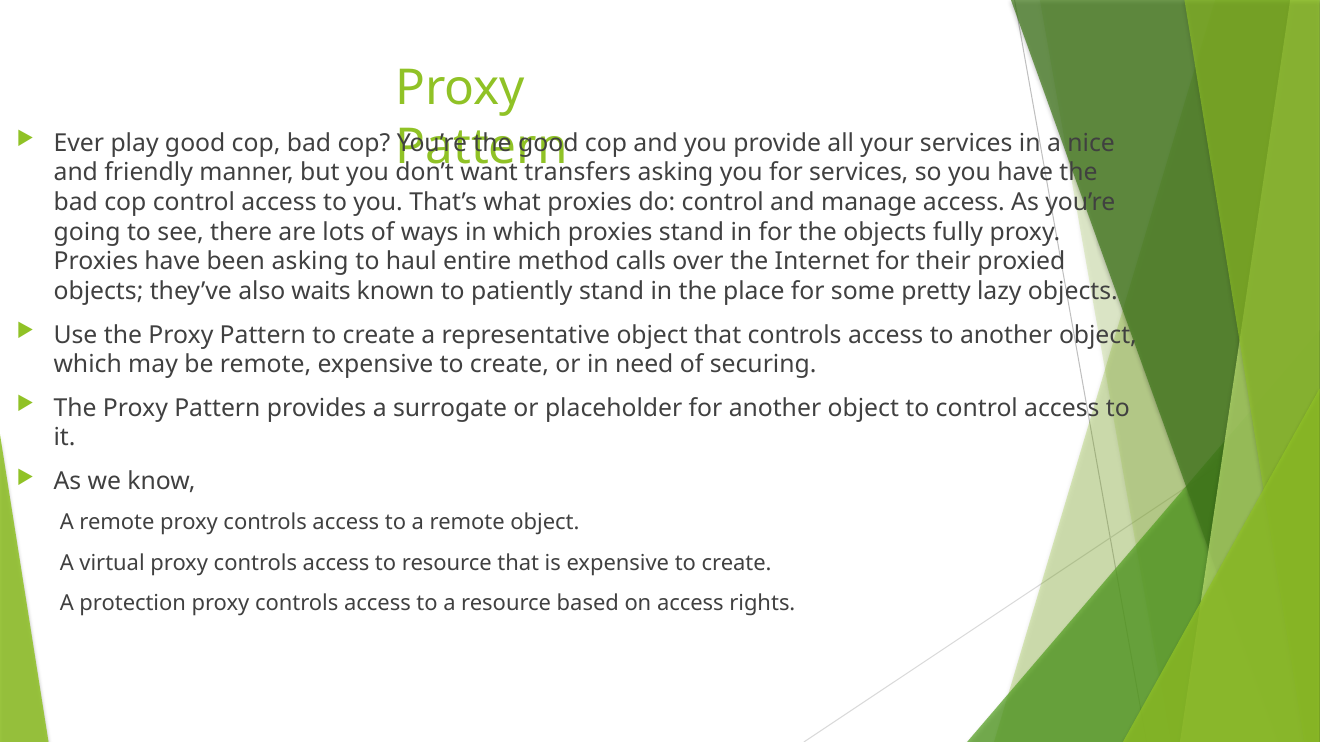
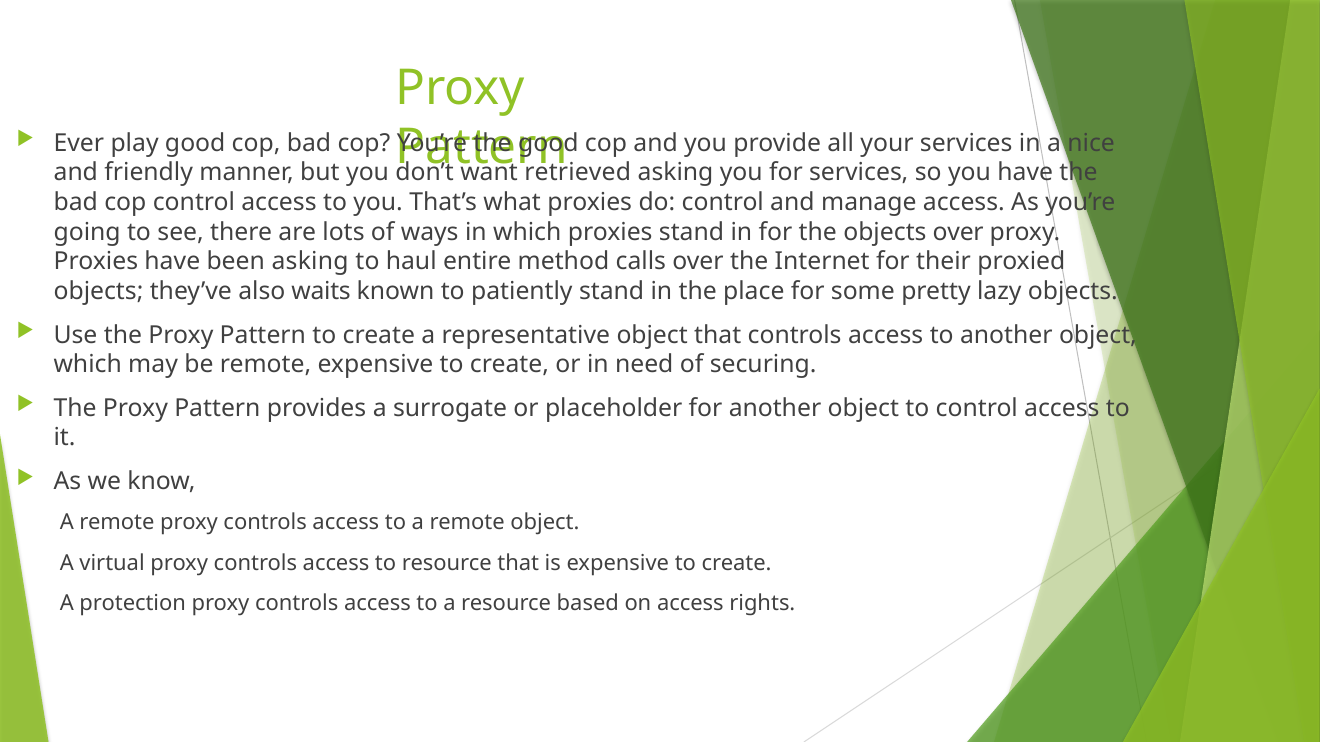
transfers: transfers -> retrieved (578, 173)
objects fully: fully -> over (958, 232)
